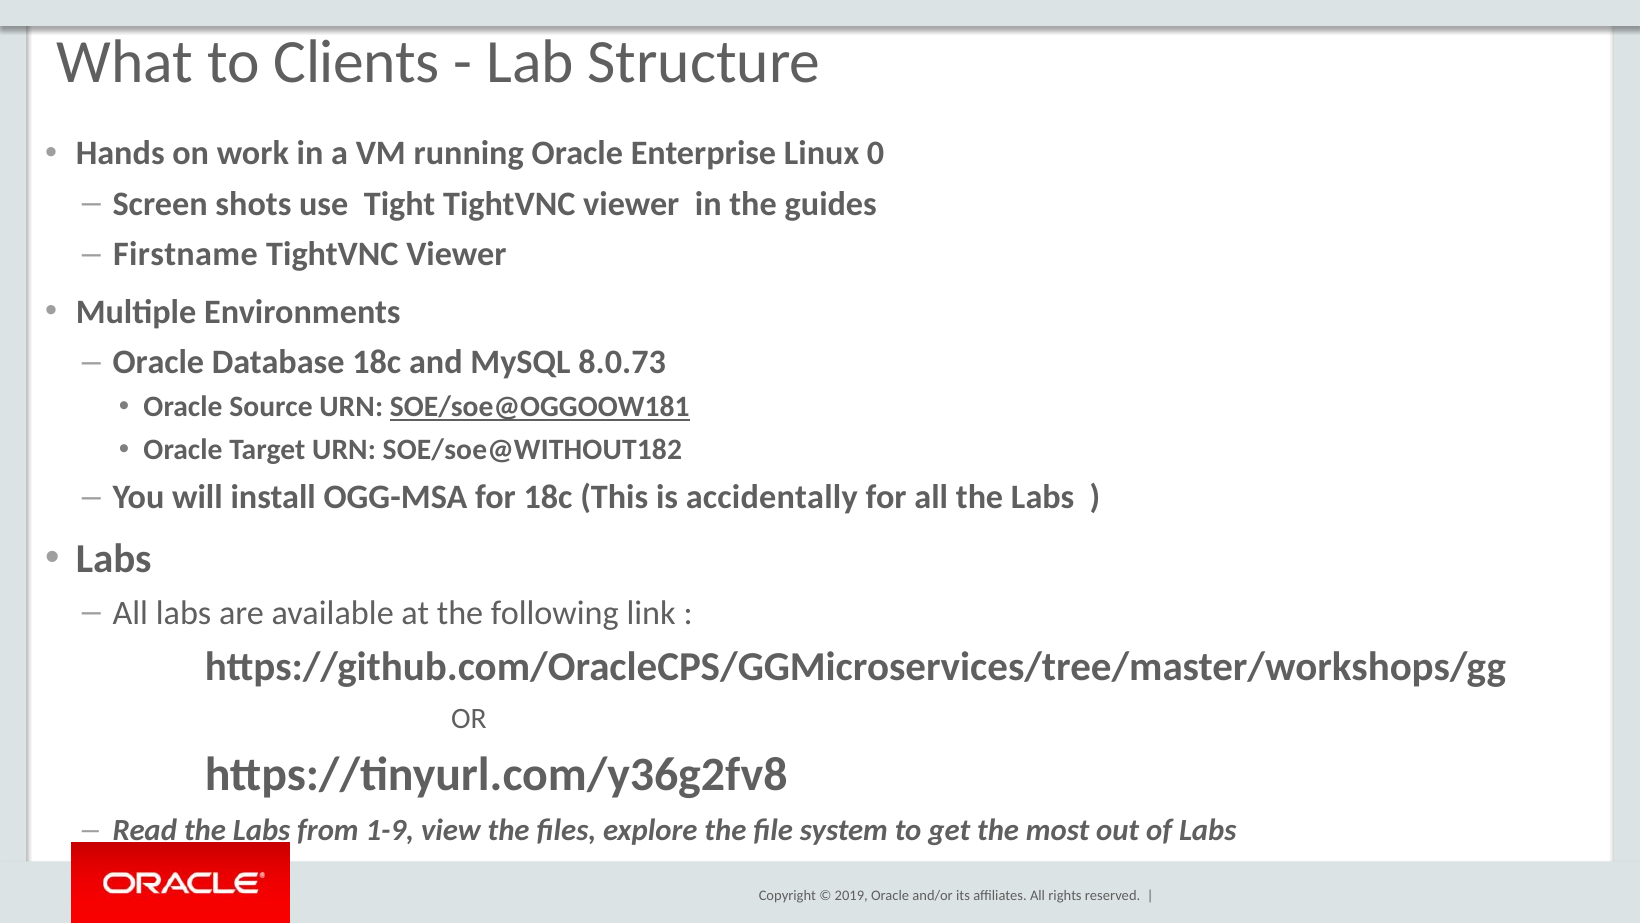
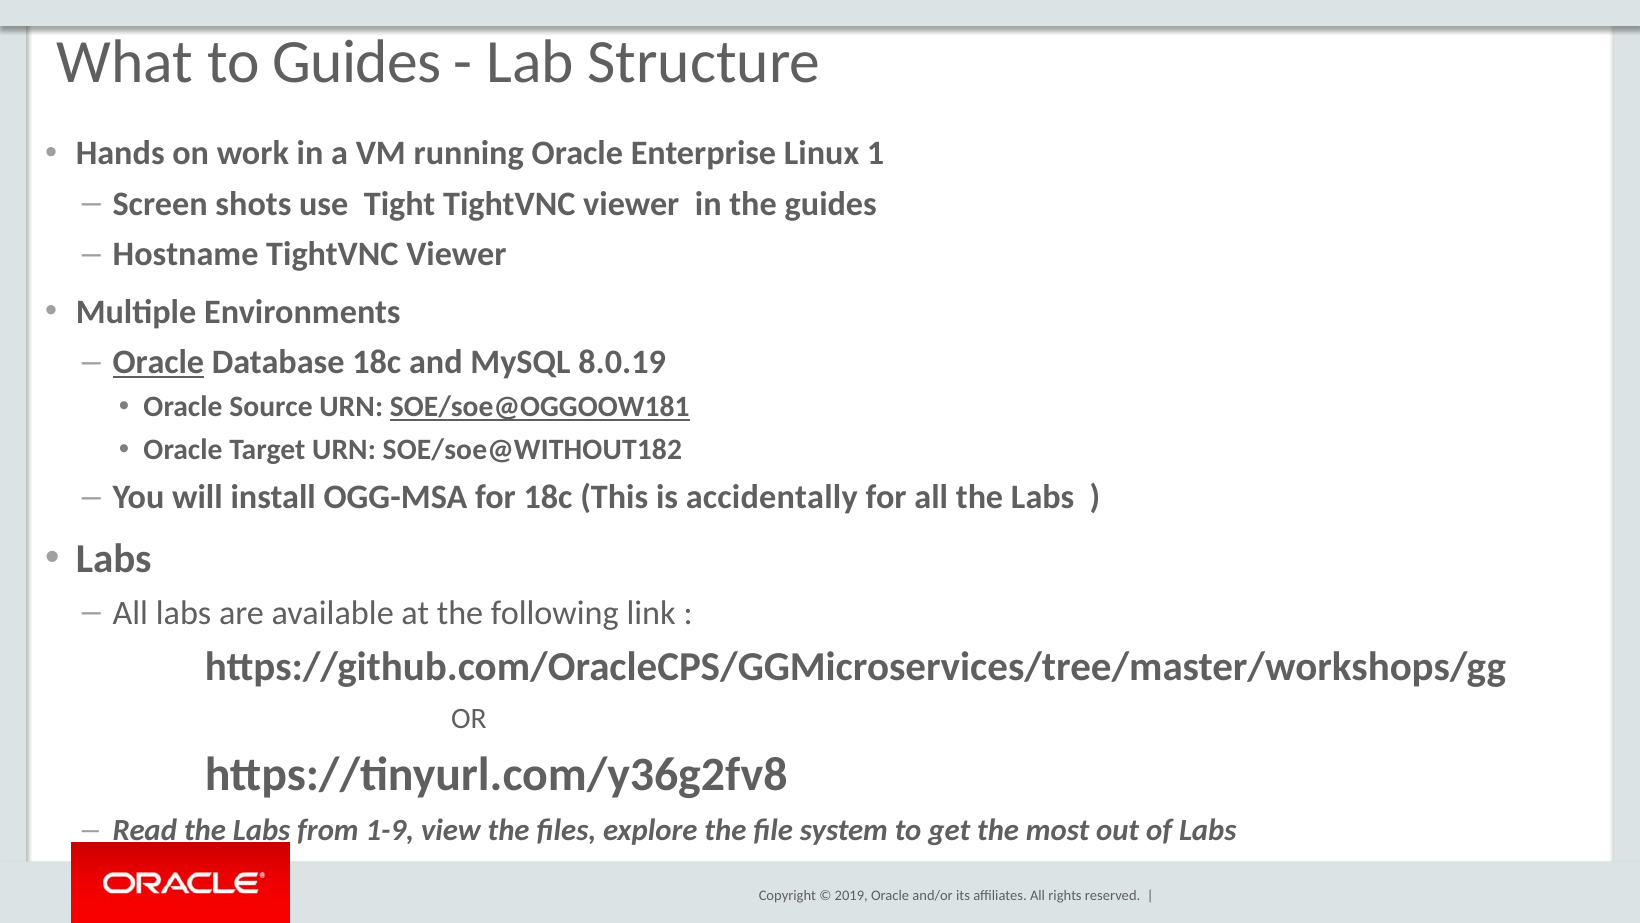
to Clients: Clients -> Guides (357, 62)
0: 0 -> 1 (876, 153)
Firstname: Firstname -> Hostname (186, 254)
Oracle underline: none -> present (158, 362)
8.0.73: 8.0.73 -> 8.0.19 (622, 362)
